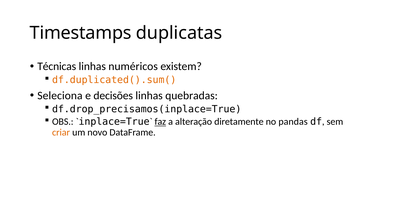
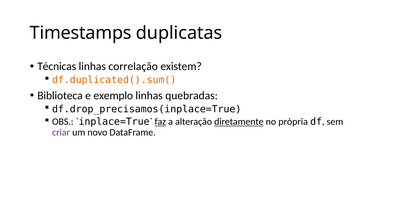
numéricos: numéricos -> correlação (133, 66)
Seleciona: Seleciona -> Biblioteca (60, 96)
decisões: decisões -> exemplo (113, 96)
diretamente underline: none -> present (239, 122)
pandas: pandas -> própria (293, 122)
criar colour: orange -> purple (61, 132)
